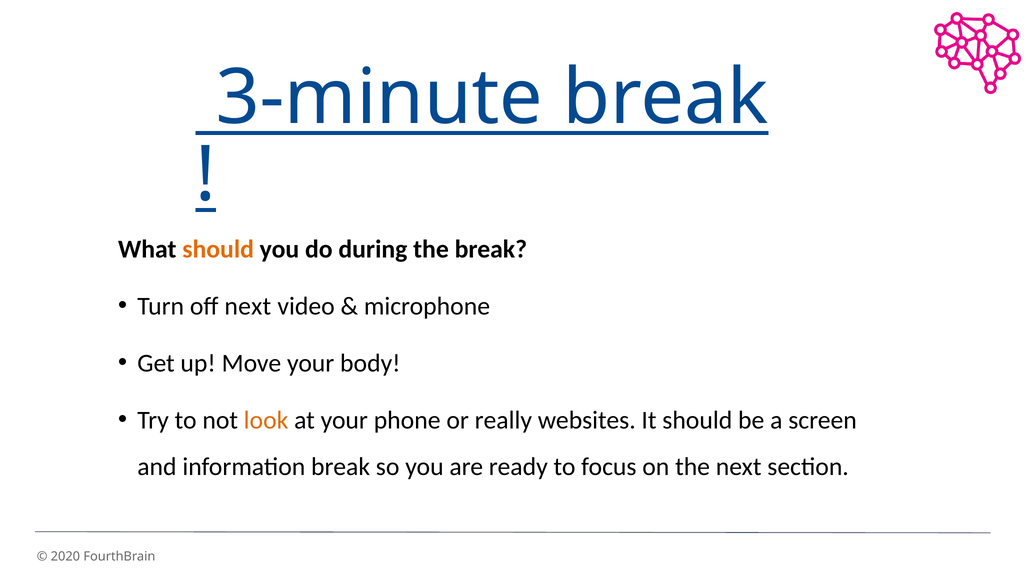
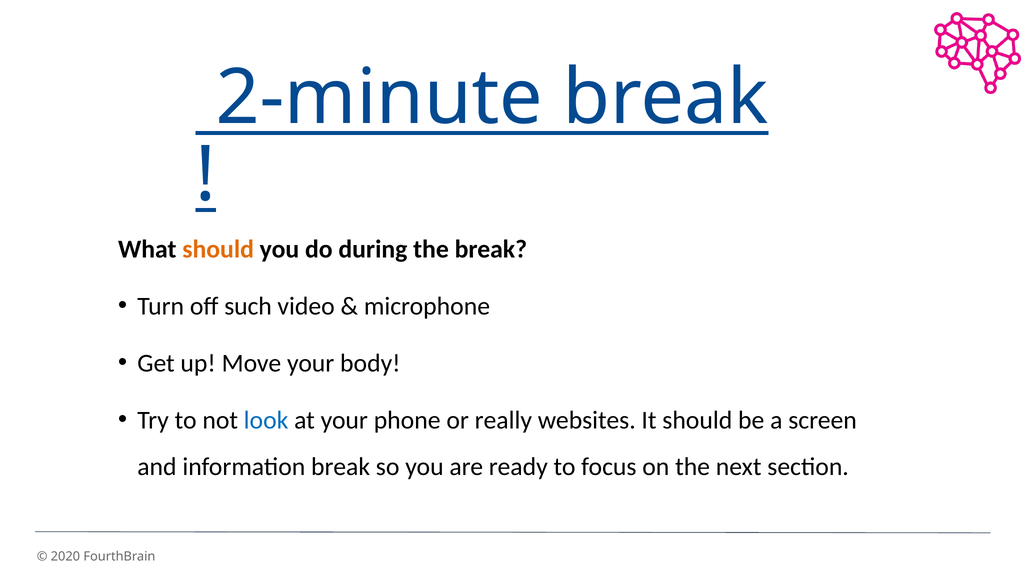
3-minute: 3-minute -> 2-minute (379, 98)
off next: next -> such (248, 307)
look colour: orange -> blue (266, 420)
